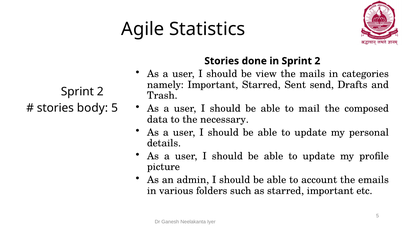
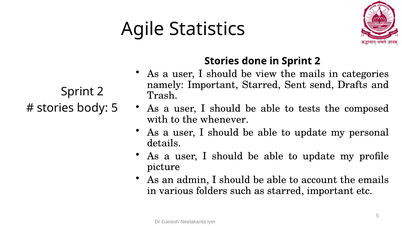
mail: mail -> tests (309, 109)
data: data -> with (157, 120)
necessary: necessary -> whenever (224, 120)
